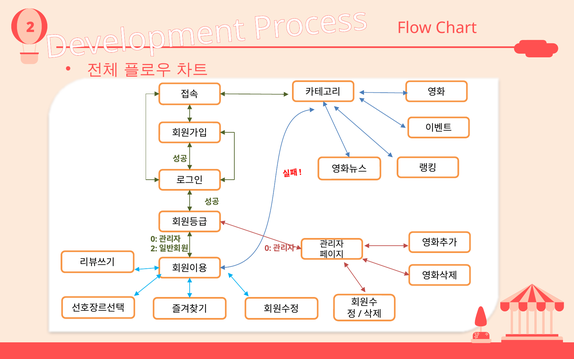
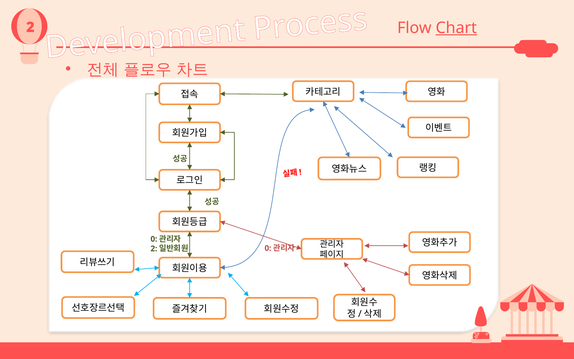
Chart underline: none -> present (456, 28)
